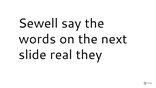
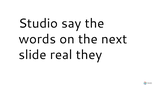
Sewell: Sewell -> Studio (38, 23)
